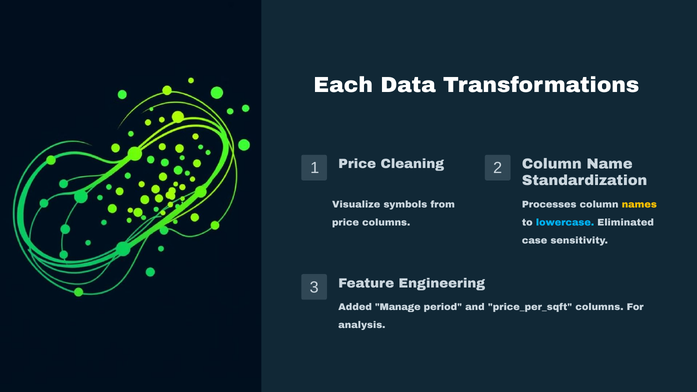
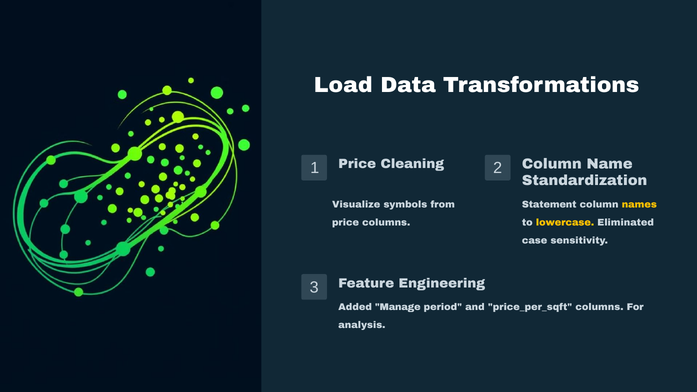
Each: Each -> Load (343, 85)
Processes: Processes -> Statement (549, 204)
lowercase colour: light blue -> yellow (565, 223)
